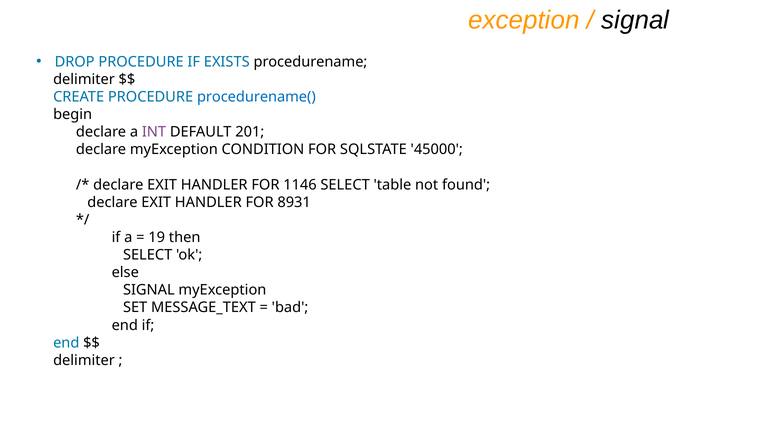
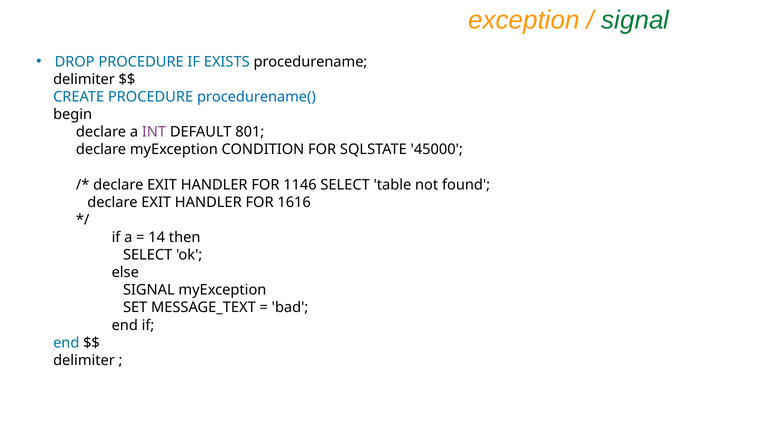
signal colour: black -> green (635, 20)
201: 201 -> 801 (250, 132)
8931: 8931 -> 1616 (294, 202)
19: 19 -> 14 (157, 237)
